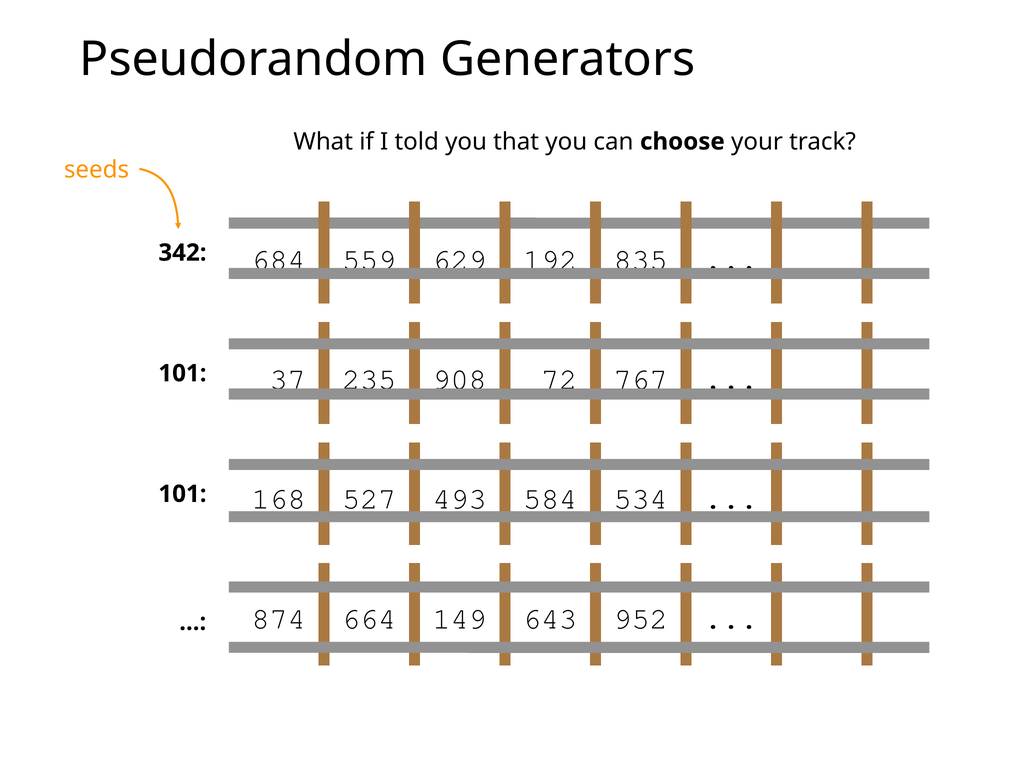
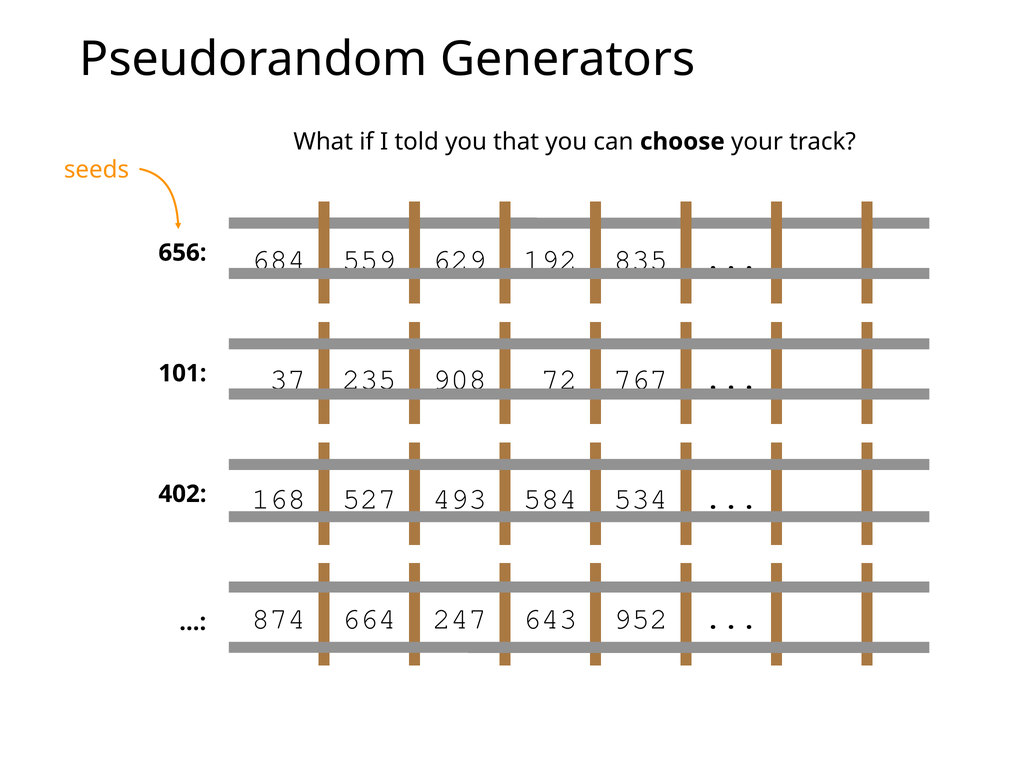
342: 342 -> 656 (182, 253)
101: 101 -> 402 (182, 494)
149: 149 -> 247 (460, 619)
